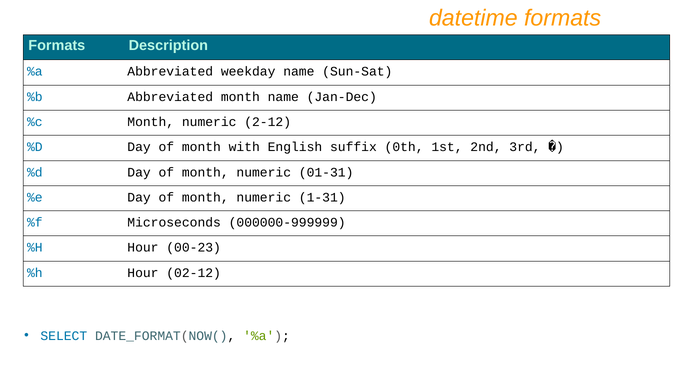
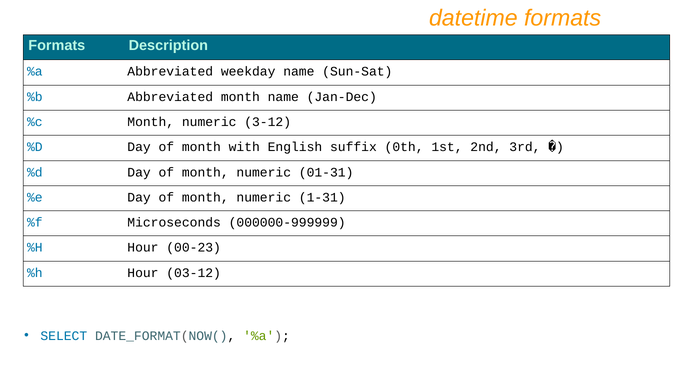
2-12: 2-12 -> 3-12 (268, 122)
02-12: 02-12 -> 03-12 (194, 273)
